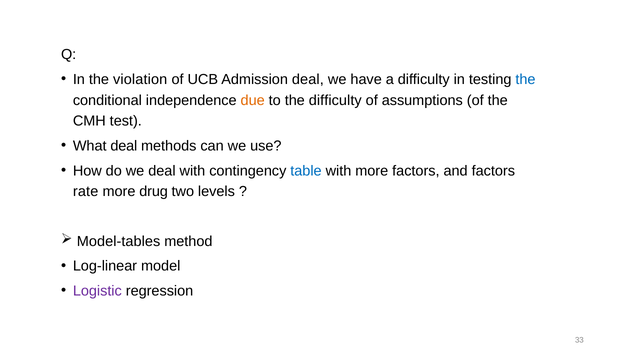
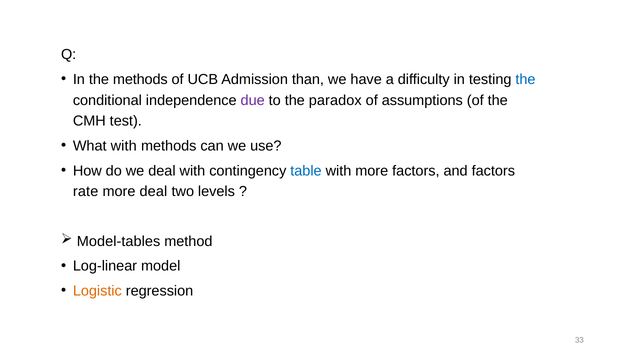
the violation: violation -> methods (140, 79)
Admission deal: deal -> than (308, 79)
due colour: orange -> purple (253, 100)
the difficulty: difficulty -> paradox (335, 100)
What deal: deal -> with (124, 146)
more drug: drug -> deal (153, 191)
Logistic colour: purple -> orange (97, 290)
